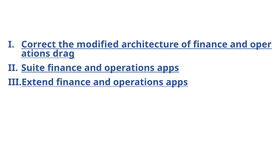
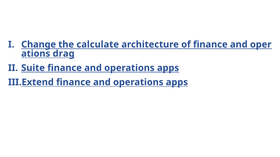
Correct: Correct -> Change (39, 45)
modified: modified -> calculate (98, 45)
